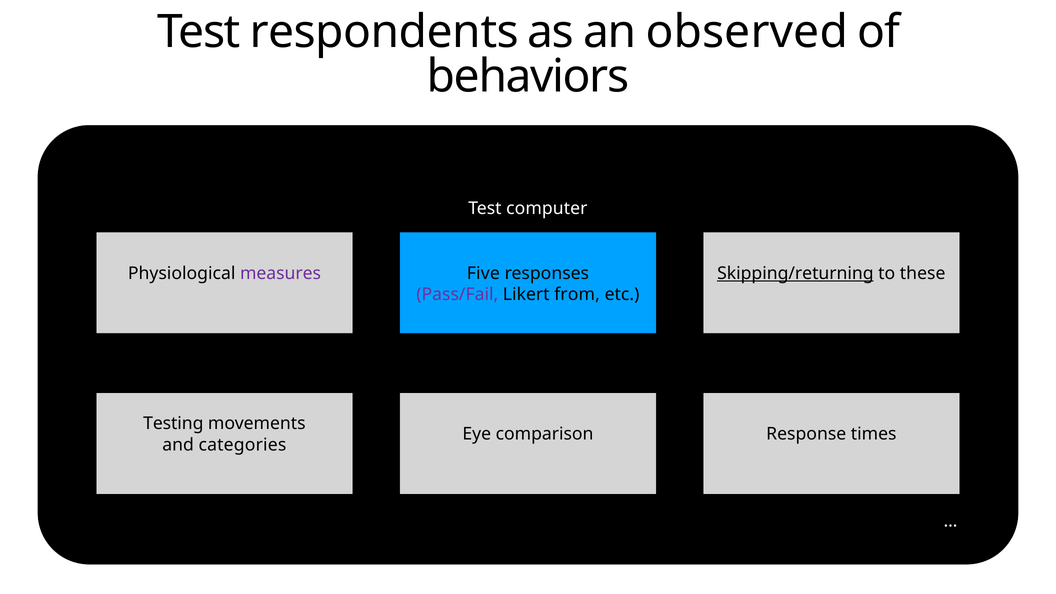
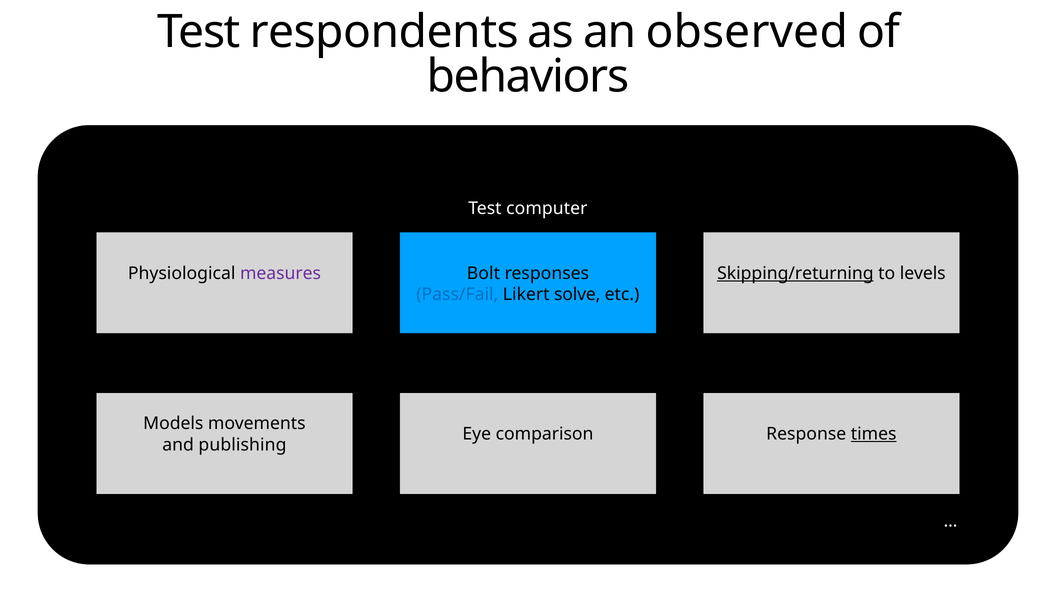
Five: Five -> Bolt (483, 273)
these: these -> levels (923, 273)
Pass/Fail colour: purple -> blue (457, 295)
from: from -> solve (577, 295)
Testing: Testing -> Models (173, 424)
times underline: none -> present (874, 434)
categories: categories -> publishing (242, 445)
